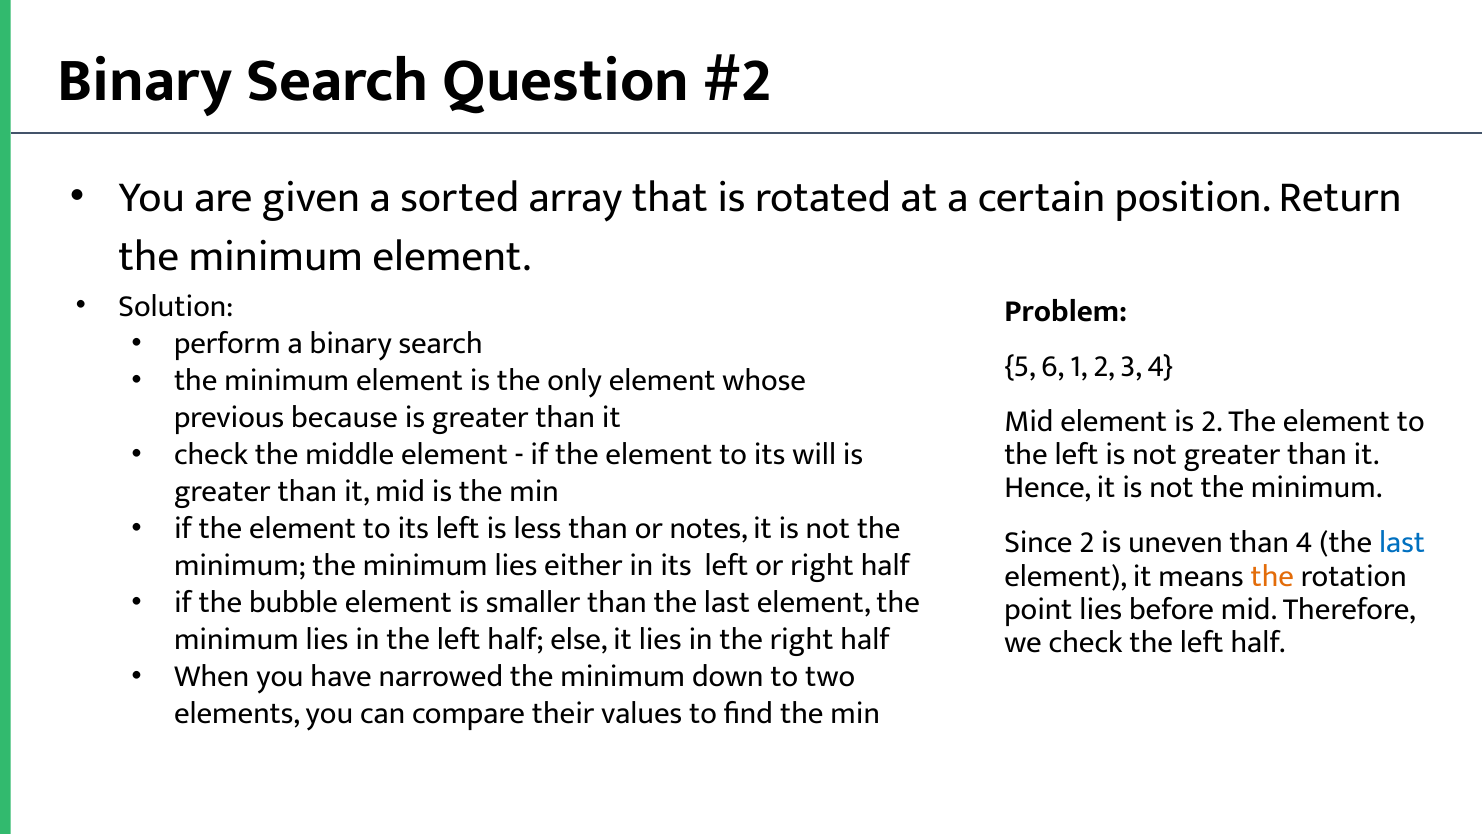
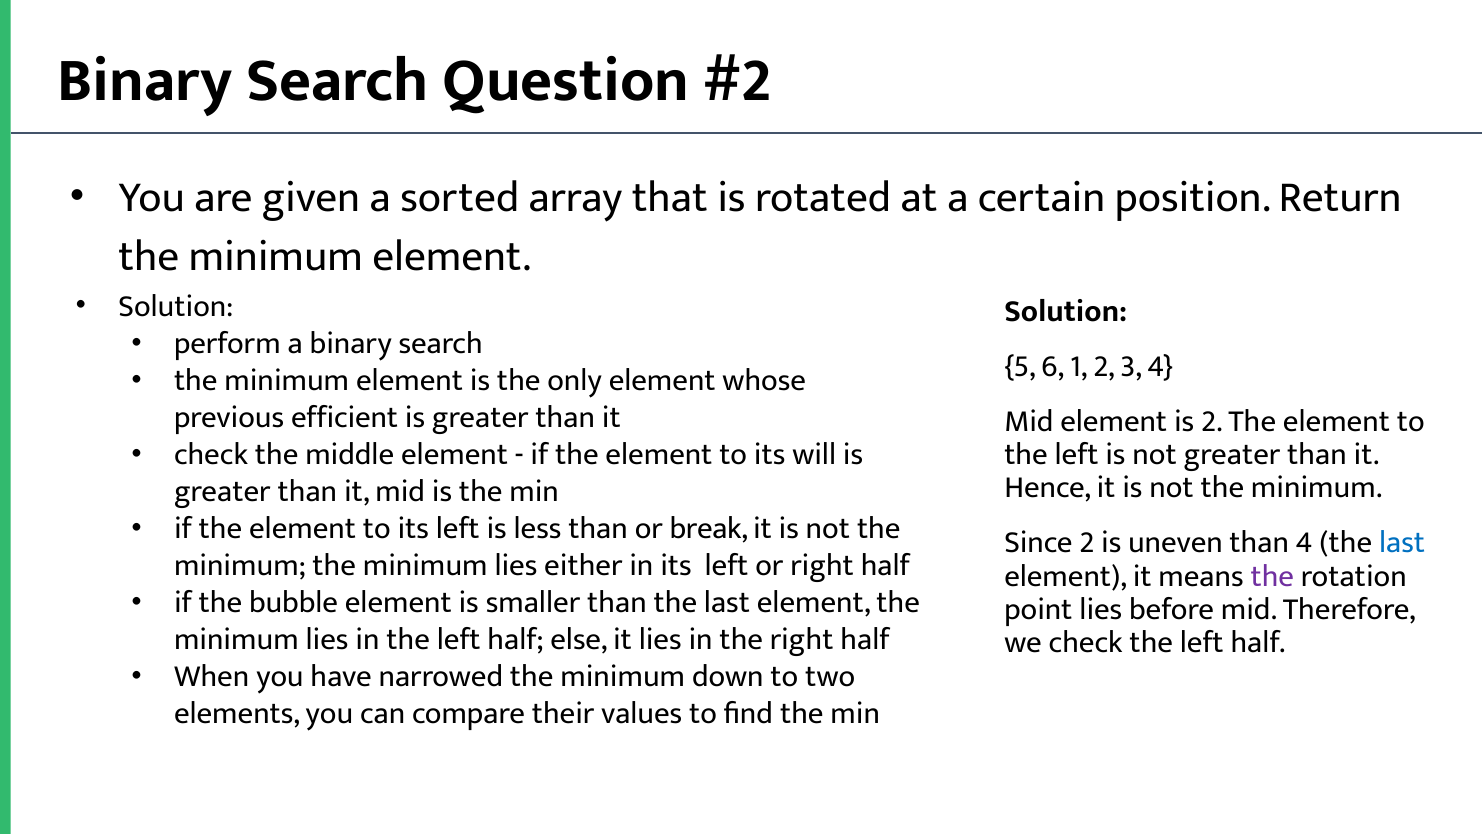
Problem: Problem -> Solution (1066, 311)
because: because -> efficient (345, 417)
notes: notes -> break (709, 528)
the colour: orange -> purple (1272, 576)
